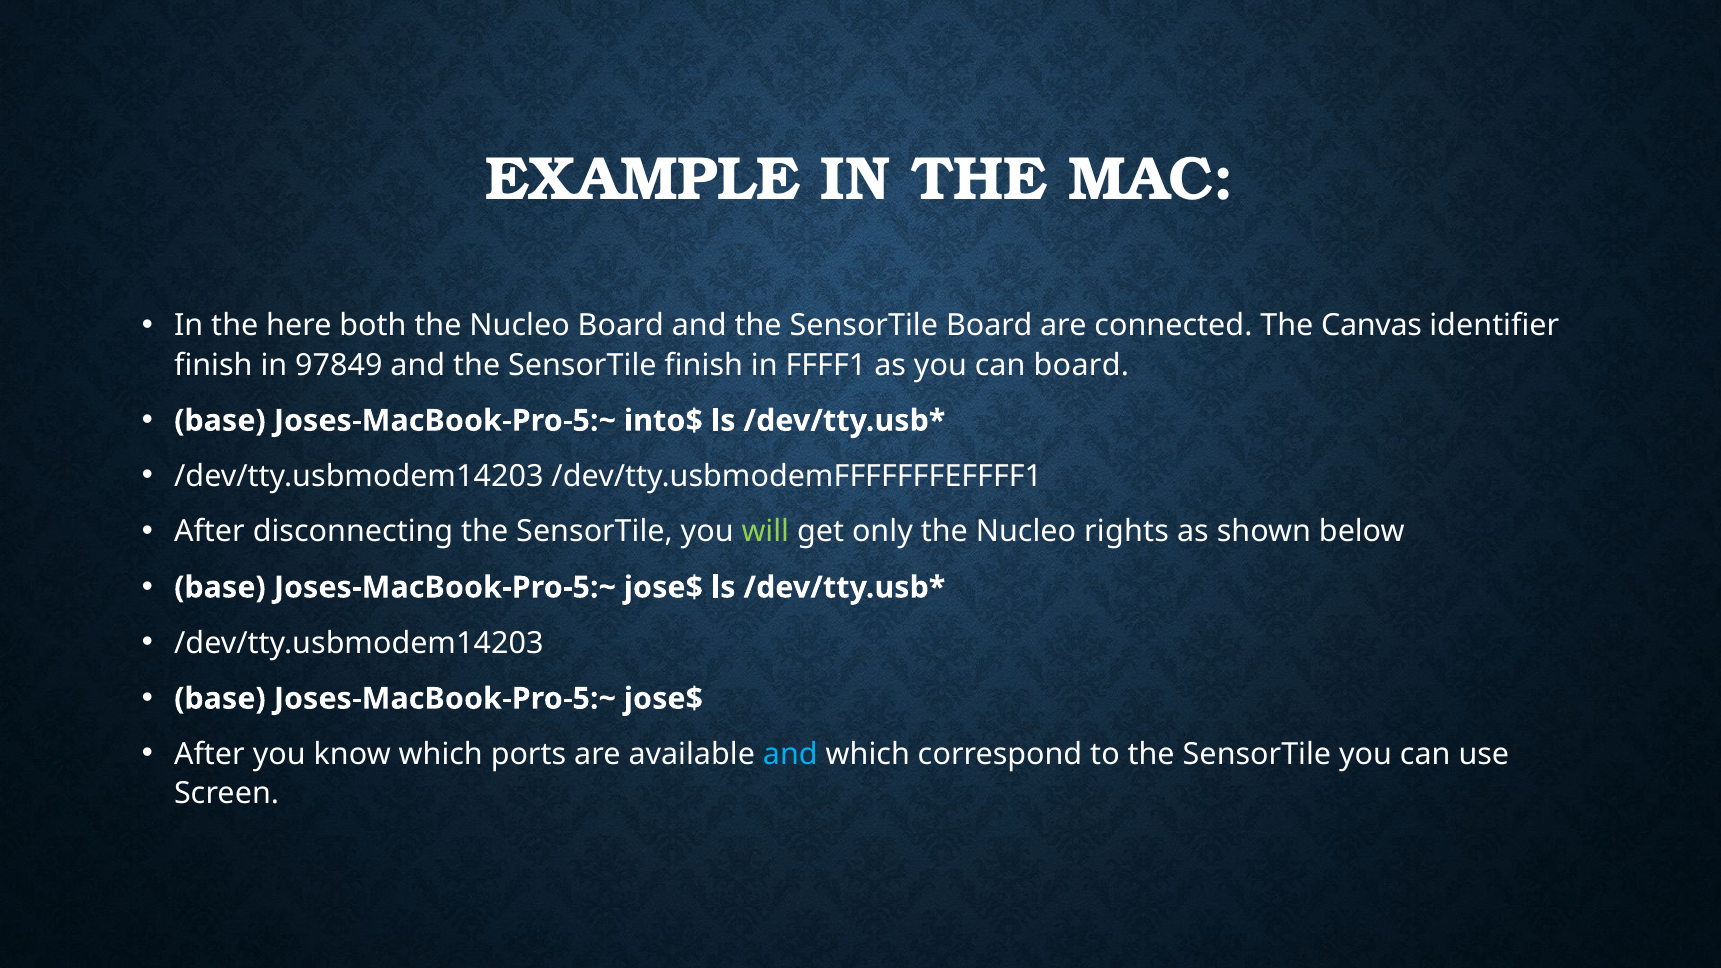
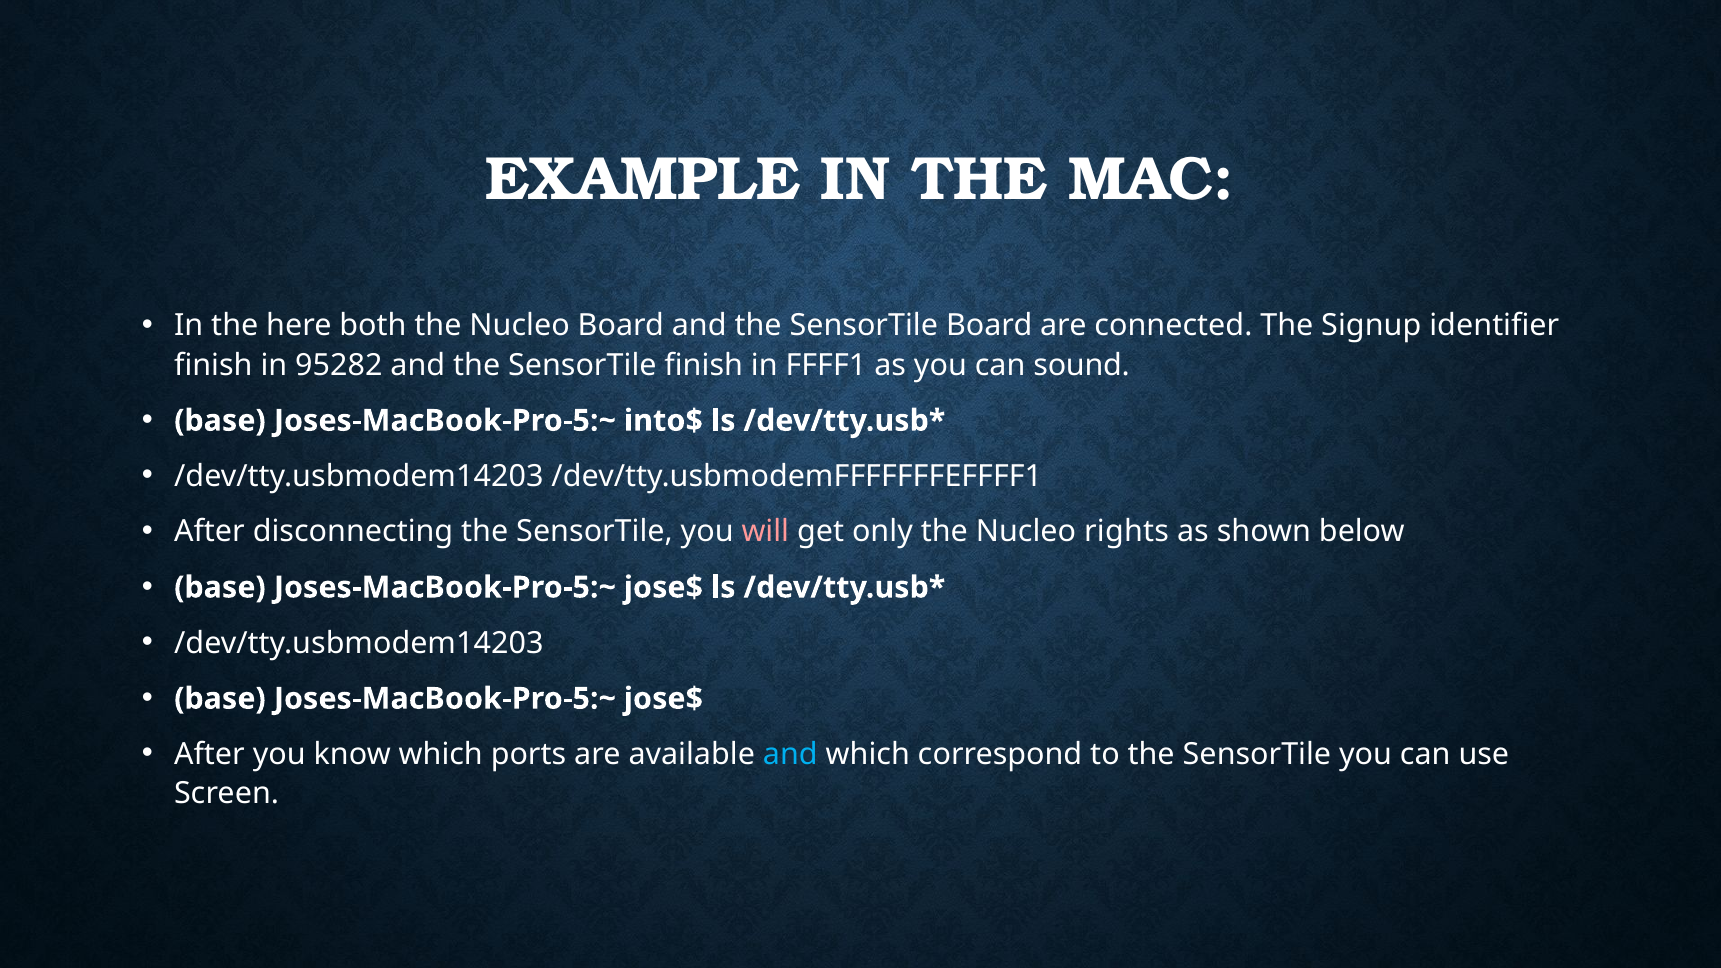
Canvas: Canvas -> Signup (1371, 326)
97849: 97849 -> 95282 (339, 365)
can board: board -> sound (1082, 365)
will colour: light green -> pink (765, 532)
